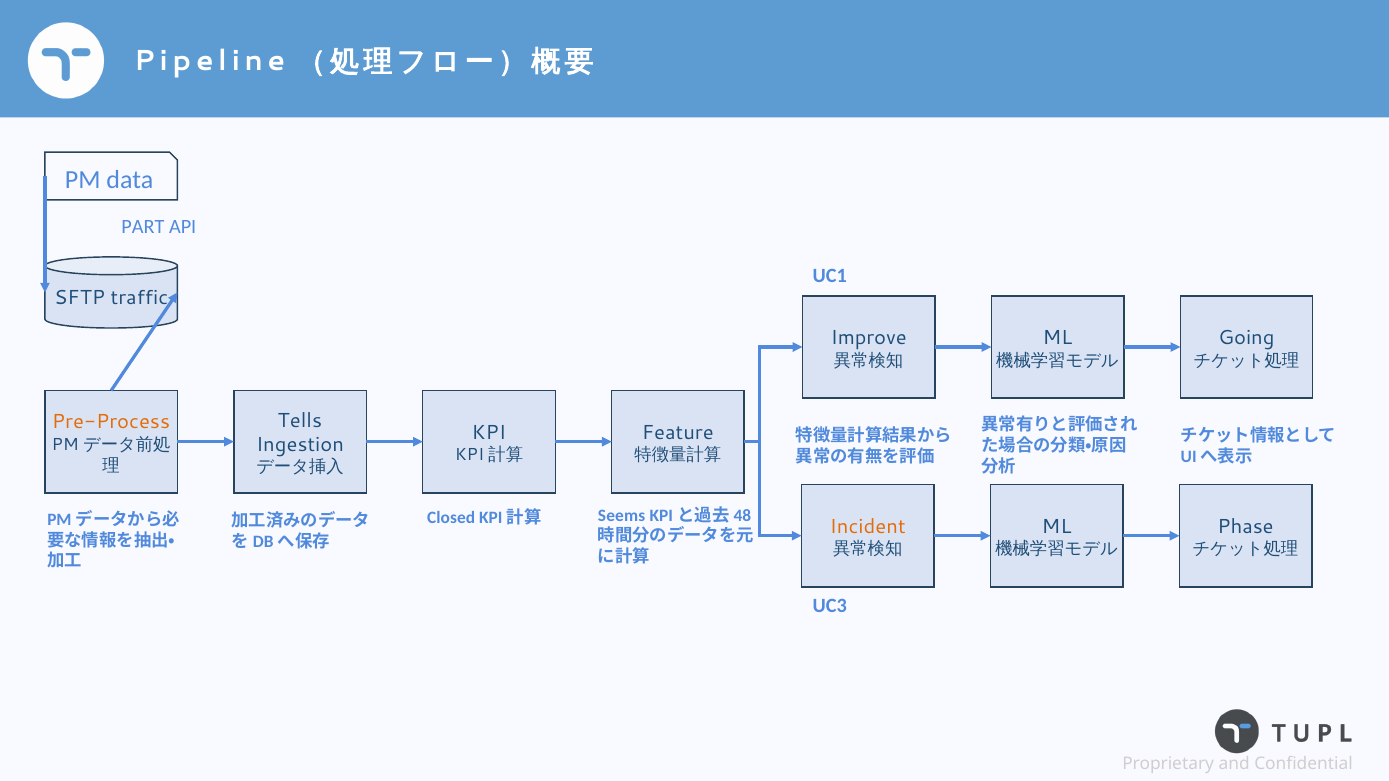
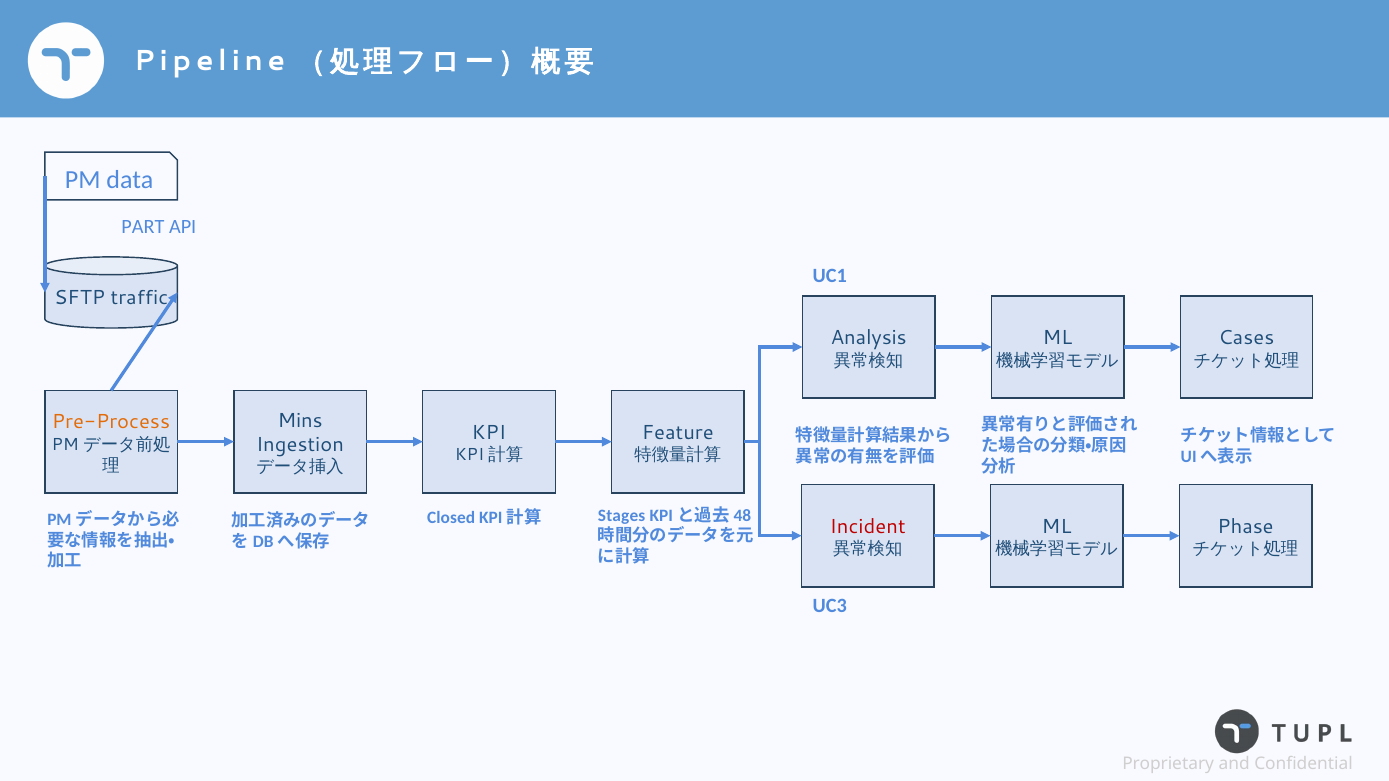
Improve: Improve -> Analysis (869, 338)
Going: Going -> Cases (1246, 338)
Tells: Tells -> Mins (300, 421)
Seems: Seems -> Stages (622, 516)
Incident colour: orange -> red (868, 527)
